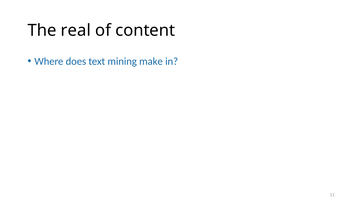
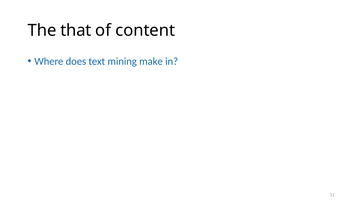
real: real -> that (76, 30)
